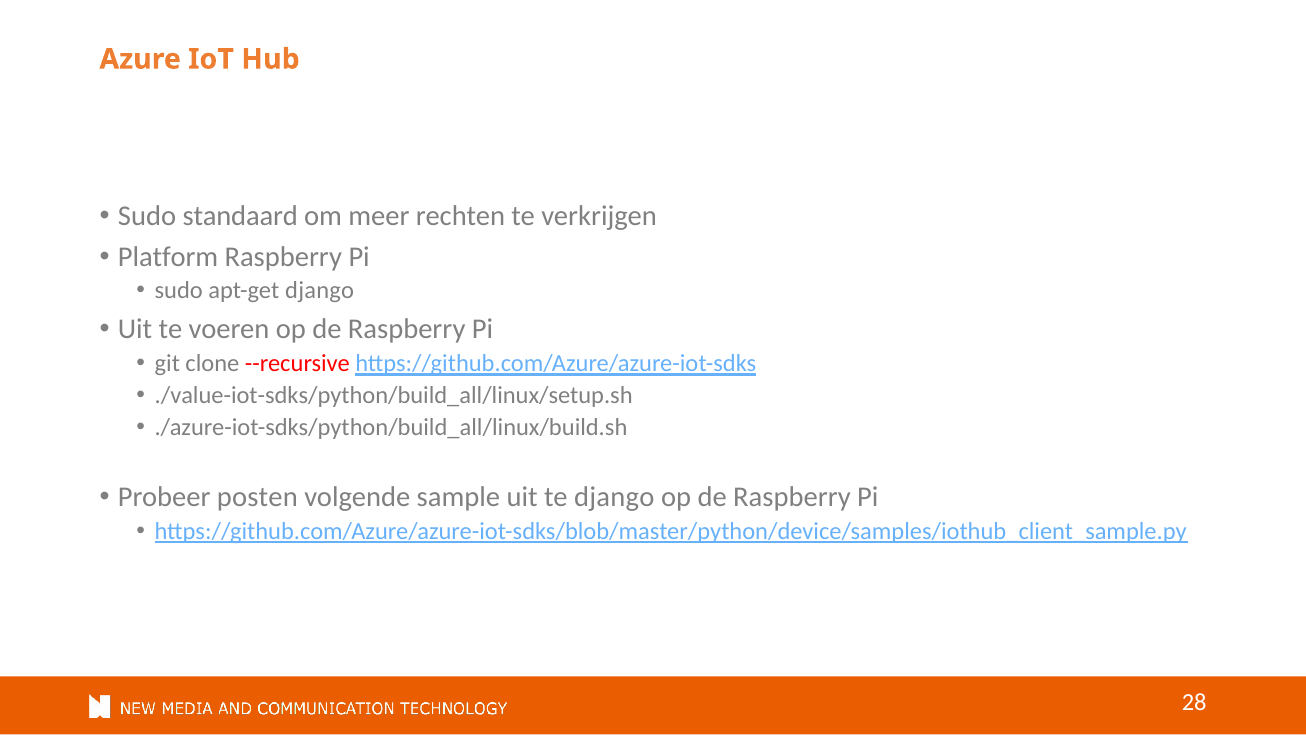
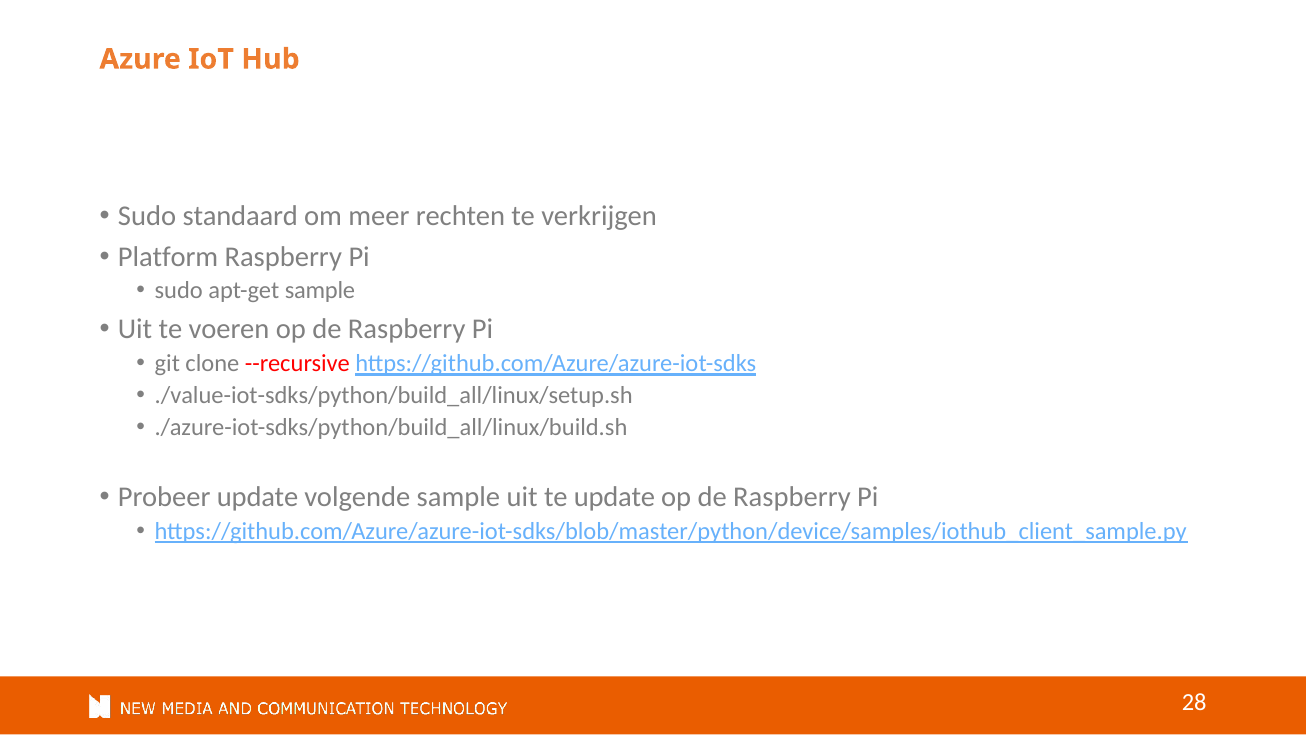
apt-get django: django -> sample (320, 291)
Probeer posten: posten -> update (258, 497)
te django: django -> update (615, 497)
